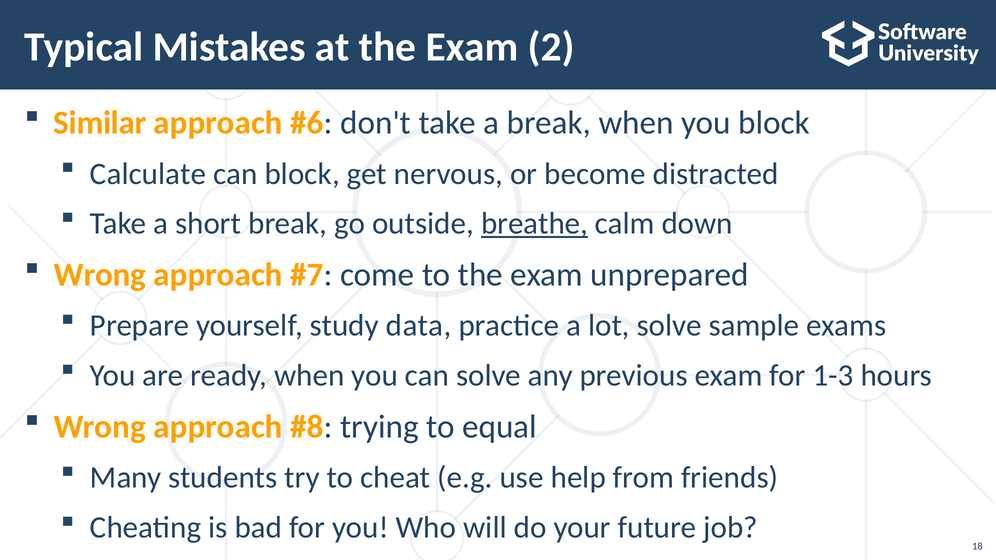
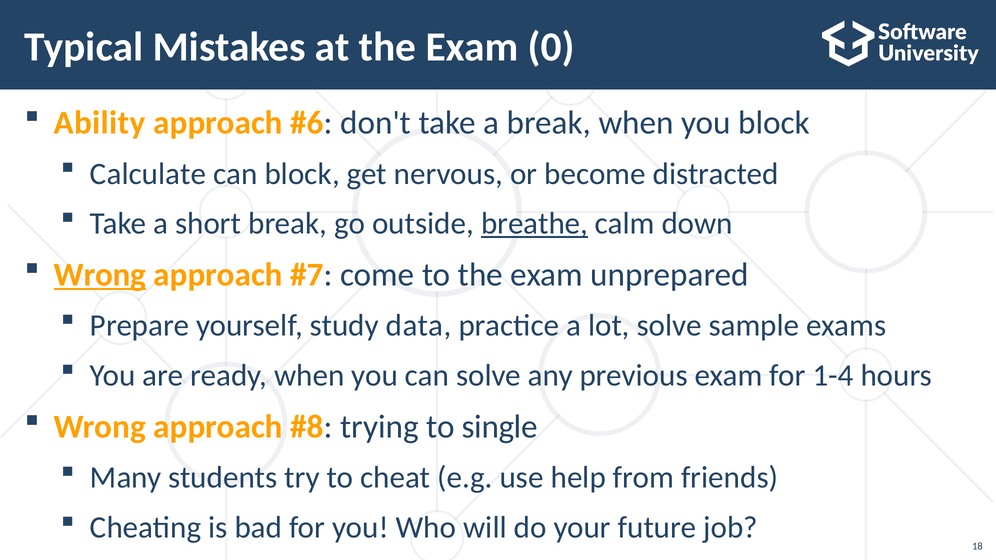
2: 2 -> 0 (551, 47)
Similar: Similar -> Ability (100, 123)
Wrong underline: none -> present (100, 275)
1-3: 1-3 -> 1-4 (833, 376)
equal: equal -> single (500, 427)
